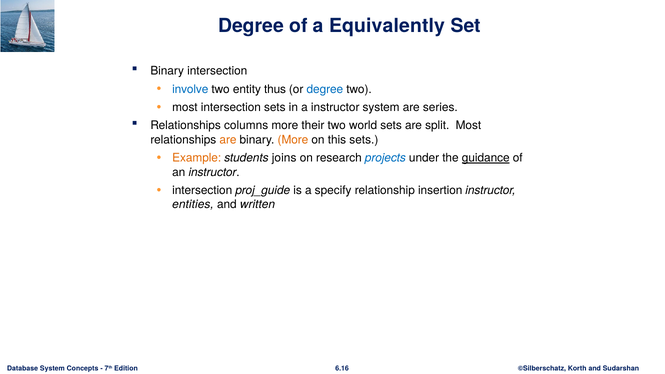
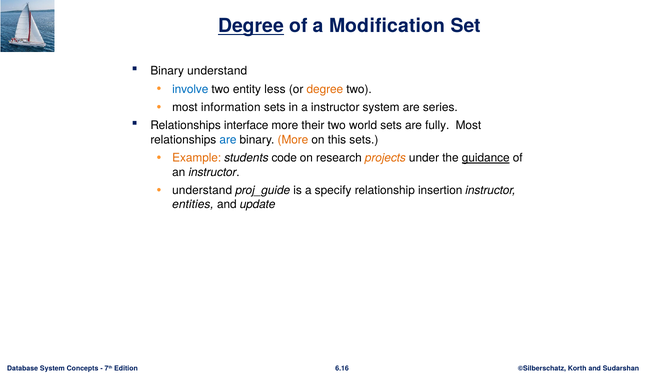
Degree underline: none -> present (251, 26)
Equivalently: Equivalently -> Modification (387, 26)
Binary intersection: intersection -> understand (217, 71)
thus: thus -> less (275, 89)
degree colour: blue -> orange (325, 89)
most intersection: intersection -> information (231, 107)
columns: columns -> interface (246, 126)
split: split -> fully (437, 126)
are colour: orange -> blue (228, 140)
joins: joins -> code (284, 158)
projects colour: blue -> orange (385, 158)
intersection: intersection -> understand (202, 190)
written: written -> update (258, 205)
